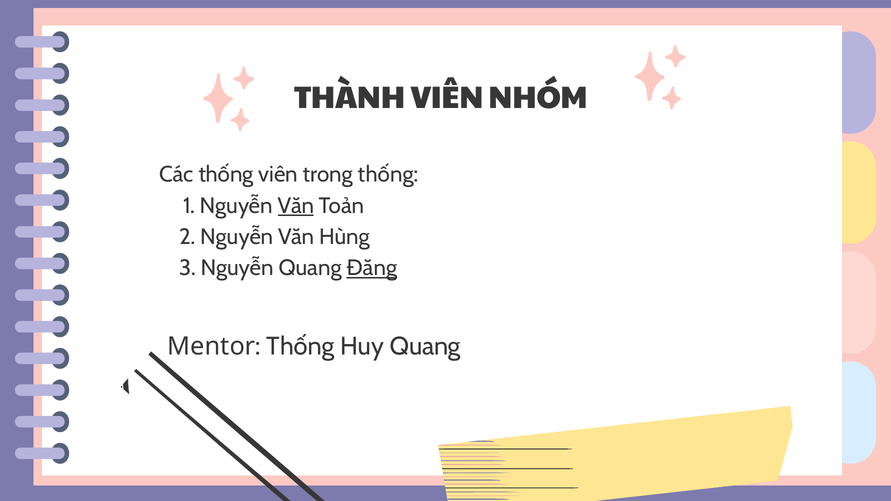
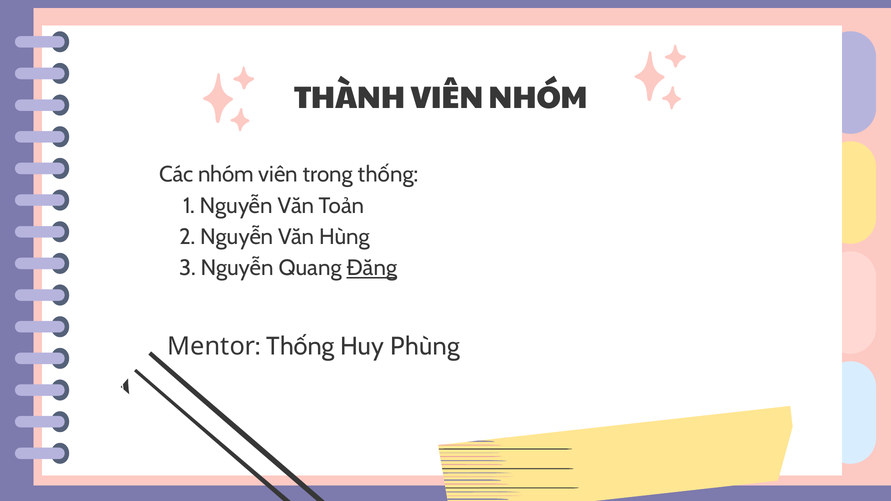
Các thống: thống -> nhóm (226, 175)
Văn underline: present -> none (296, 206)
Huy Quang: Quang -> Phùng (425, 347)
